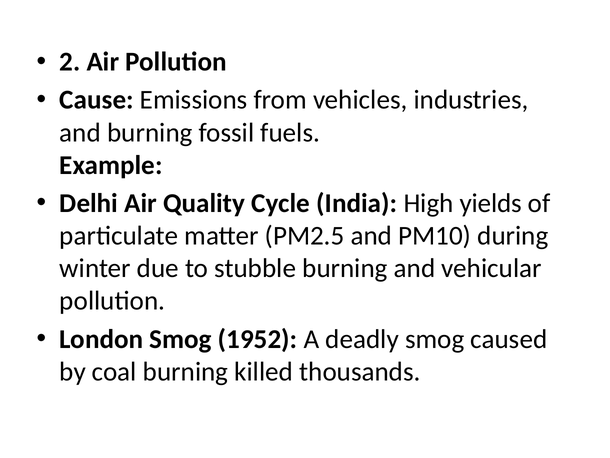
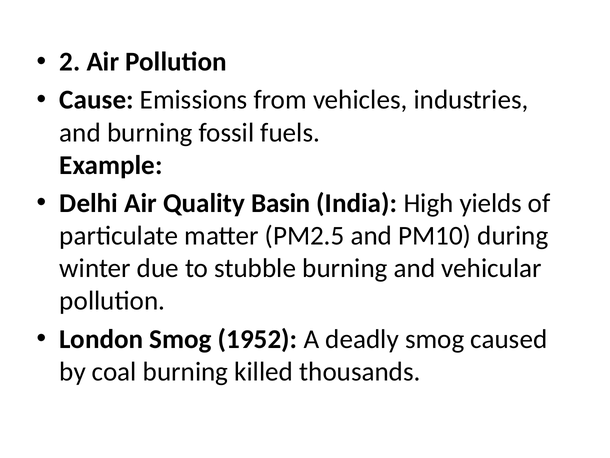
Cycle: Cycle -> Basin (281, 203)
